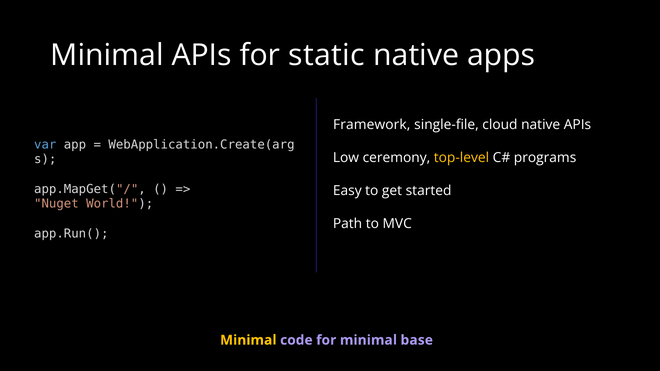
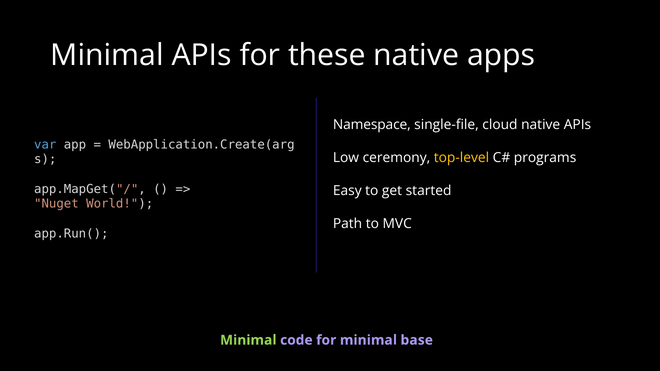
static: static -> these (327, 55)
Framework: Framework -> Namespace (372, 125)
Minimal colour: yellow -> light green (248, 340)
